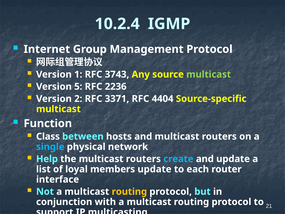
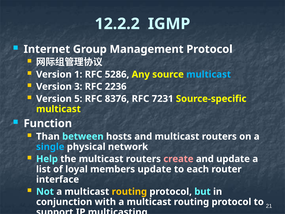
10.2.4: 10.2.4 -> 12.2.2 (117, 24)
3743: 3743 -> 5286 (117, 74)
multicast colour: light green -> light blue (209, 74)
5: 5 -> 3 (78, 86)
2: 2 -> 5 (78, 99)
3371: 3371 -> 8376 (117, 99)
4404: 4404 -> 7231 (163, 99)
Class: Class -> Than (48, 136)
create colour: light blue -> pink (178, 159)
